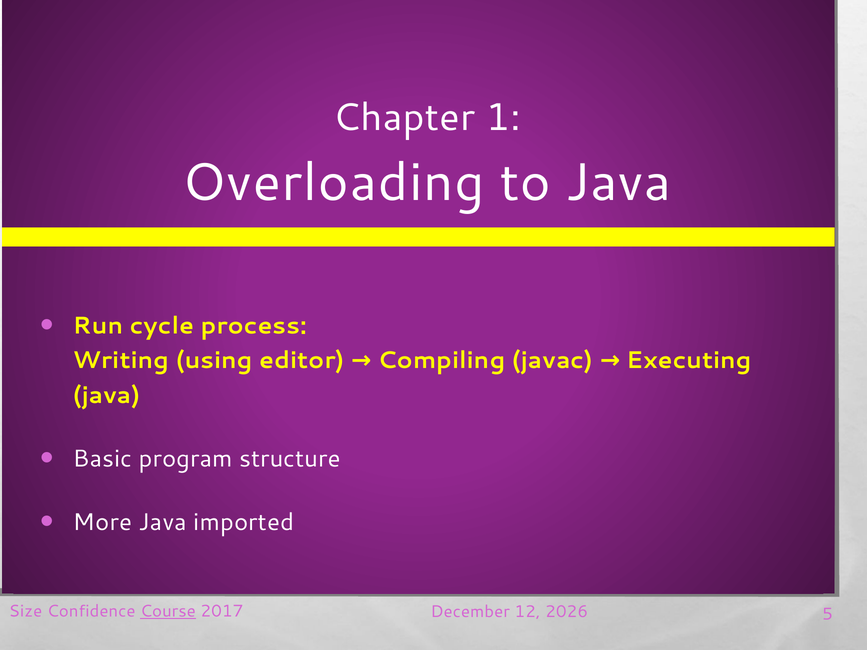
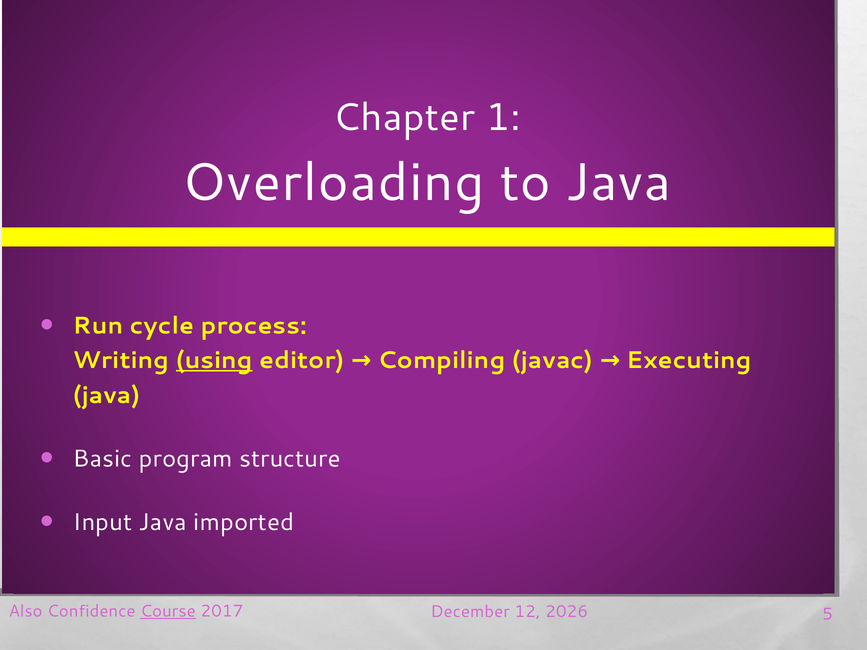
using underline: none -> present (214, 361)
More: More -> Input (103, 522)
Size: Size -> Also (26, 611)
